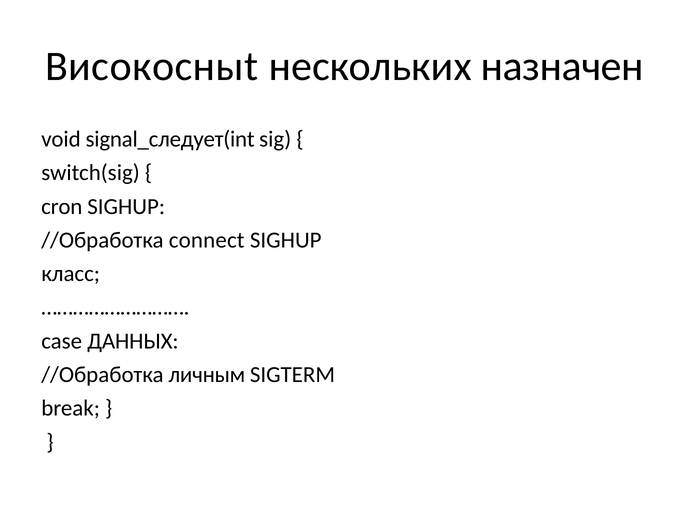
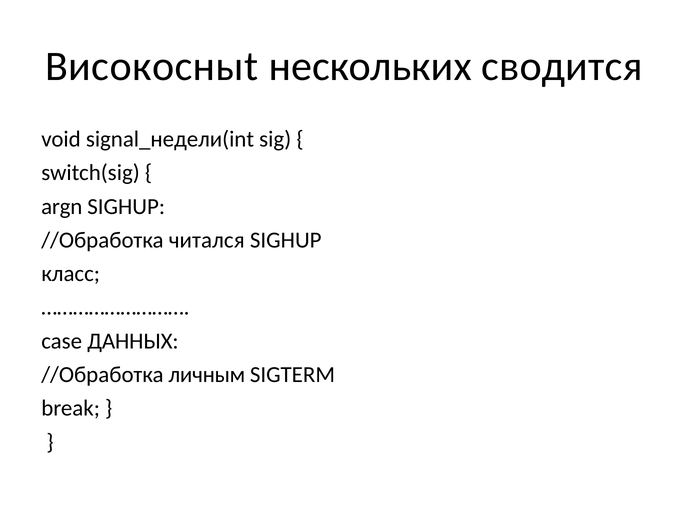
назначен: назначен -> сводится (562, 67)
signal_следует(int: signal_следует(int -> signal_недели(int (170, 139)
cron: cron -> argn (62, 206)
connect: connect -> читался (207, 240)
